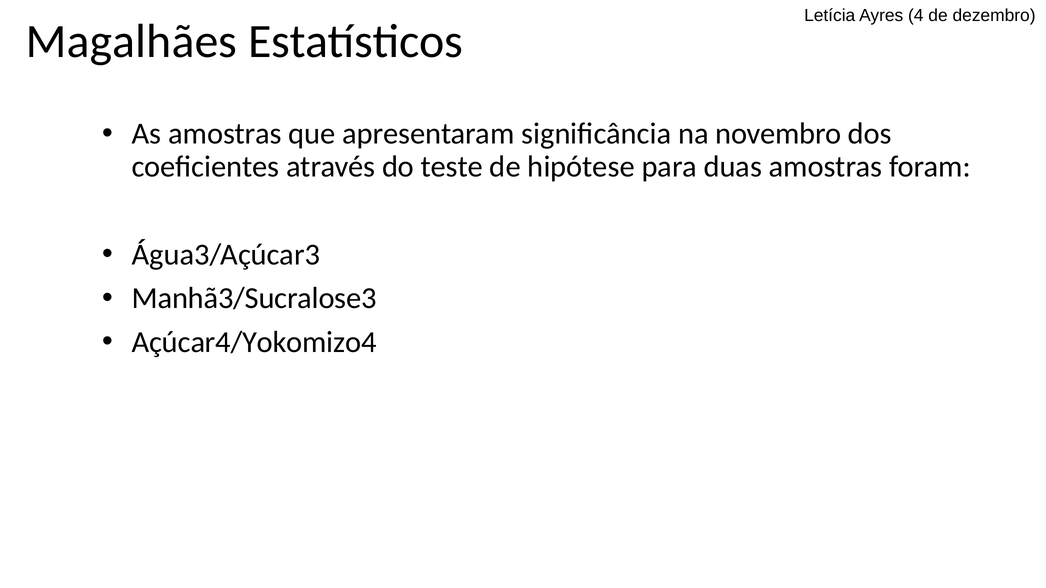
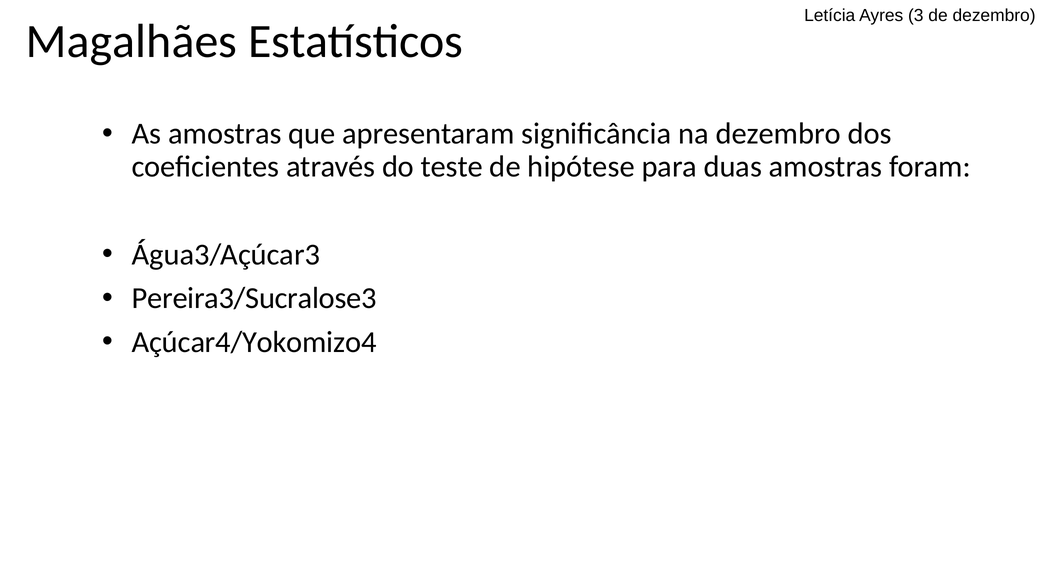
4: 4 -> 3 (916, 16)
na novembro: novembro -> dezembro (778, 134)
Manhã3/Sucralose3: Manhã3/Sucralose3 -> Pereira3/Sucralose3 (254, 298)
